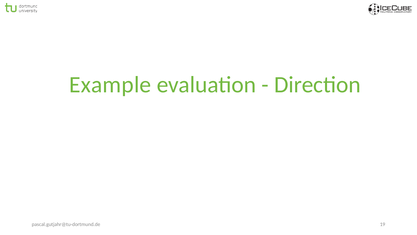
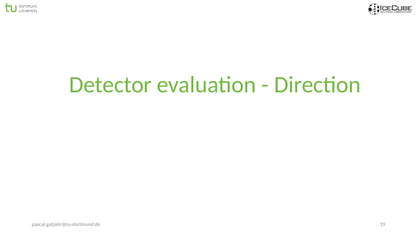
Example: Example -> Detector (110, 84)
